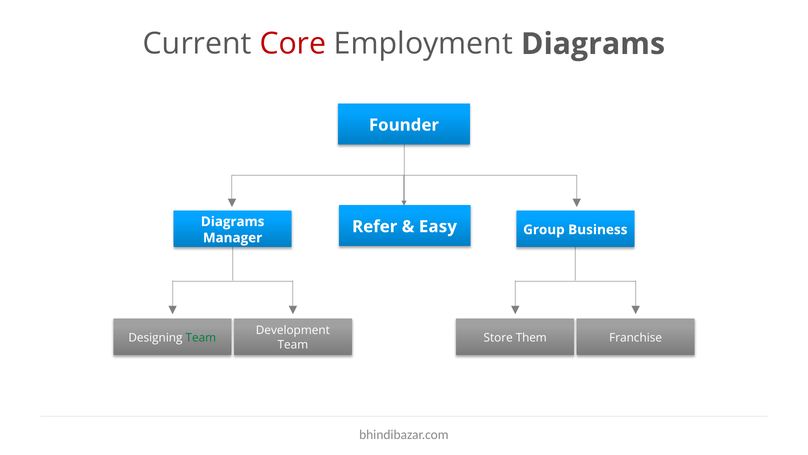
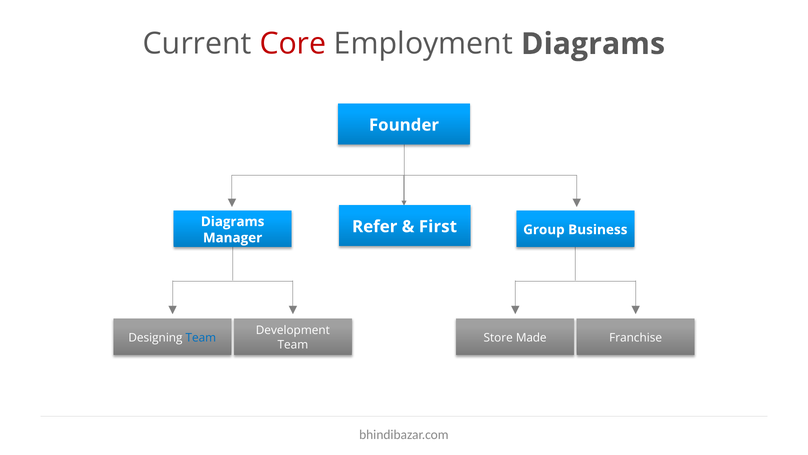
Easy: Easy -> First (438, 226)
Team colour: green -> blue (201, 337)
Them: Them -> Made (531, 337)
